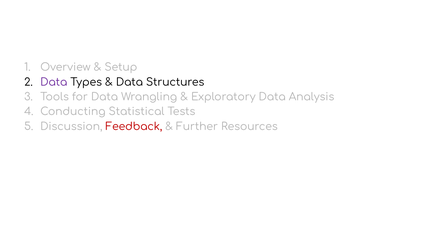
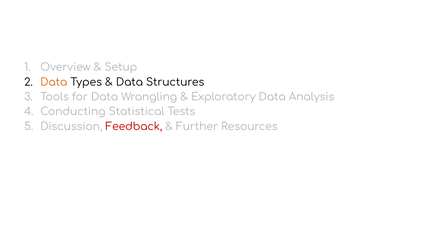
Data colour: purple -> orange (54, 82)
